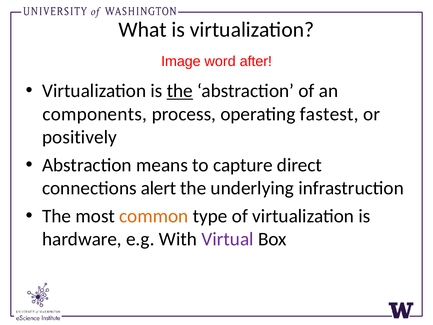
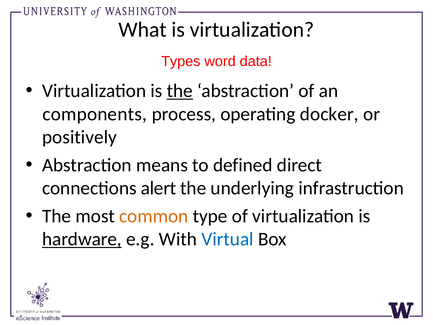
Image: Image -> Types (181, 61)
after: after -> data (256, 61)
fastest: fastest -> docker (329, 114)
capture: capture -> defined (243, 165)
hardware underline: none -> present (82, 239)
Virtual colour: purple -> blue (228, 239)
